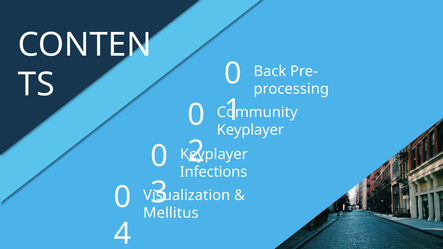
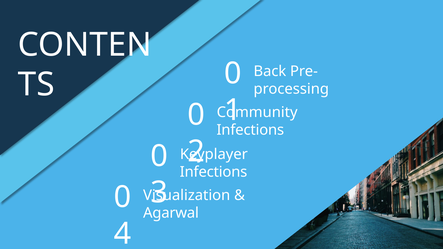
Keyplayer: Keyplayer -> Infections (250, 130)
Mellitus: Mellitus -> Agarwal (171, 213)
